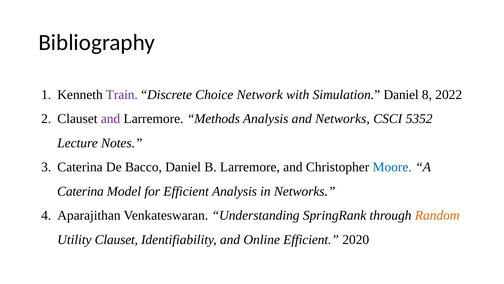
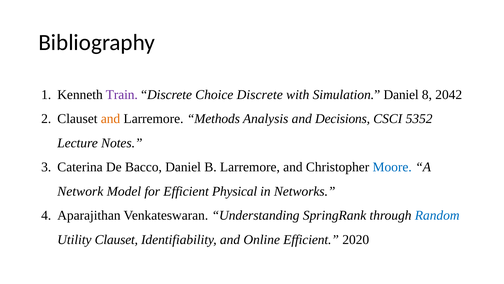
Choice Network: Network -> Discrete (260, 94)
2022: 2022 -> 2042 (449, 94)
and colour: purple -> orange (111, 119)
and Networks: Networks -> Decisions (343, 119)
Caterina: Caterina -> Network (80, 191)
Efficient Analysis: Analysis -> Physical (235, 191)
Random colour: orange -> blue (437, 215)
